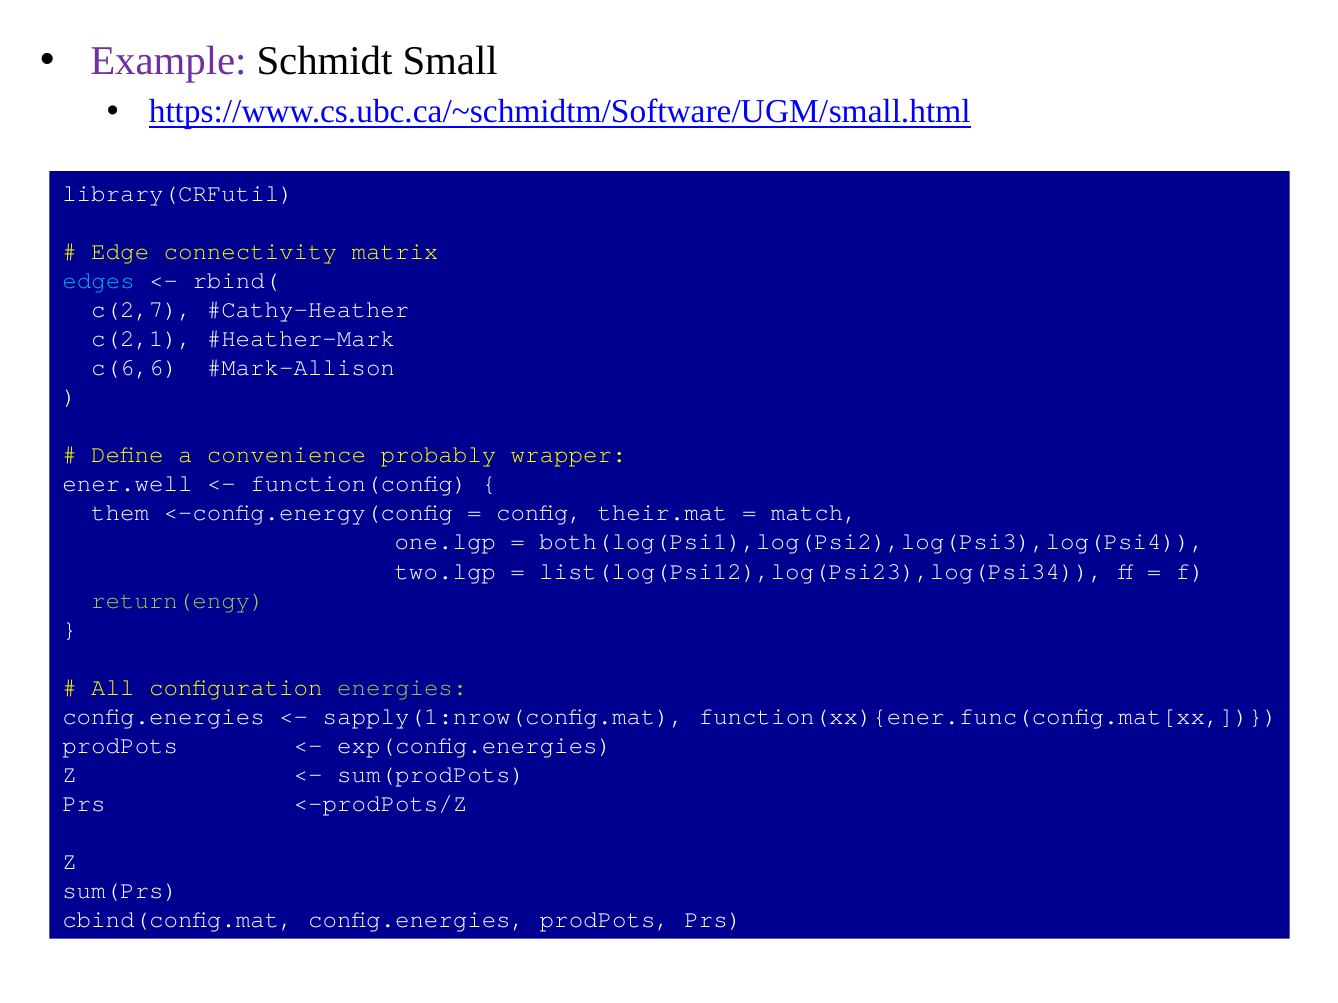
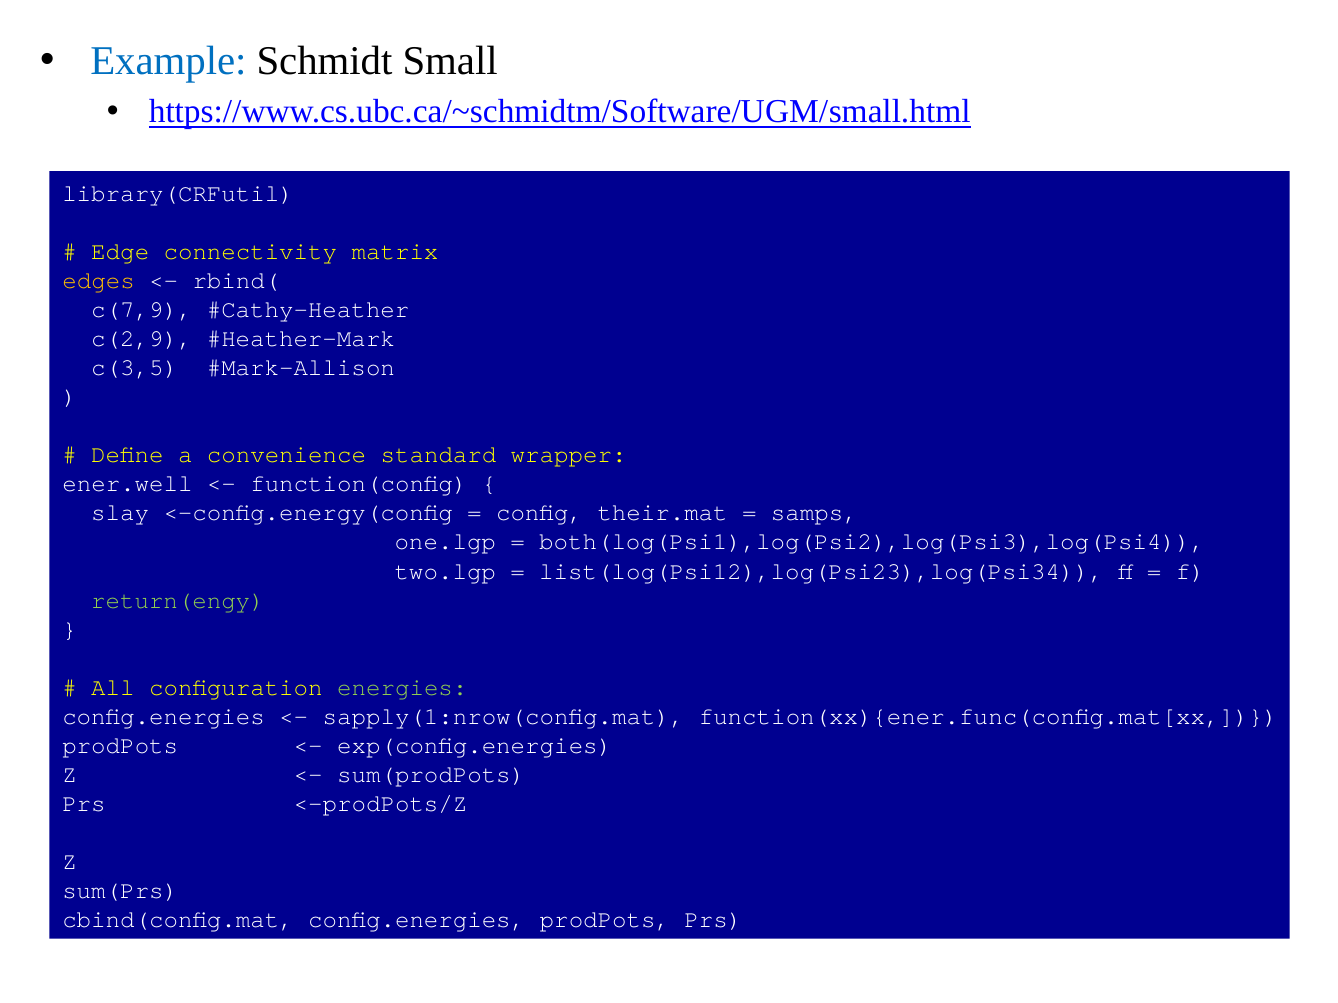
Example colour: purple -> blue (168, 61)
edges colour: light blue -> yellow (99, 281)
c(2,7: c(2,7 -> c(7,9 (142, 310)
c(2,1: c(2,1 -> c(2,9 (142, 339)
c(6,6: c(6,6 -> c(3,5 (135, 368)
probably: probably -> standard (439, 455)
them: them -> slay (120, 513)
match: match -> samps (814, 513)
